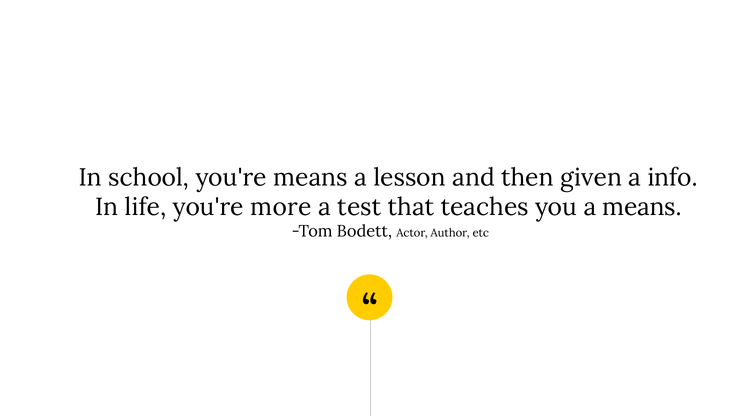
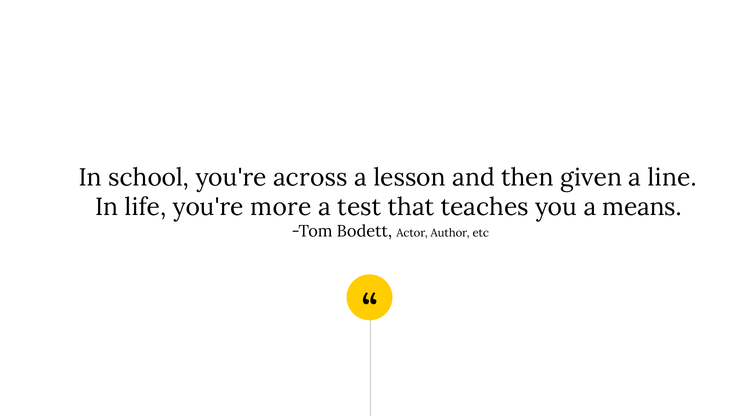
you're means: means -> across (310, 177)
info: info -> line (672, 177)
